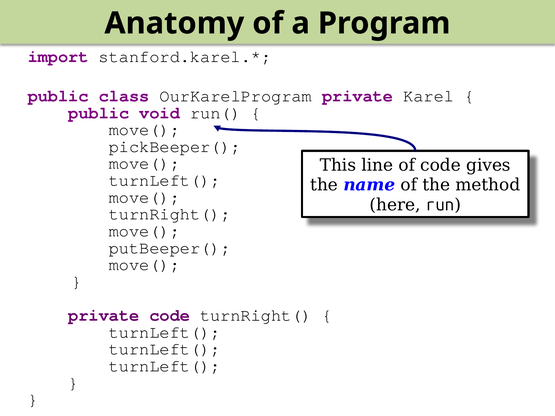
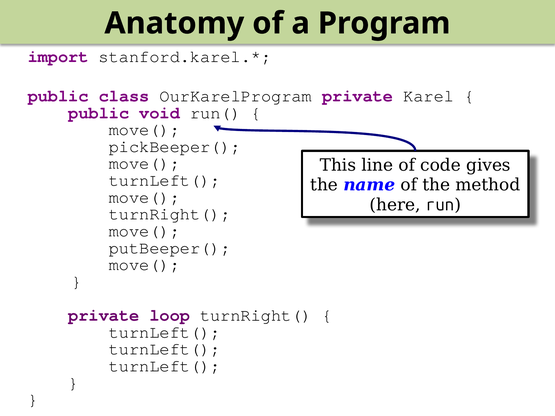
private code: code -> loop (170, 315)
